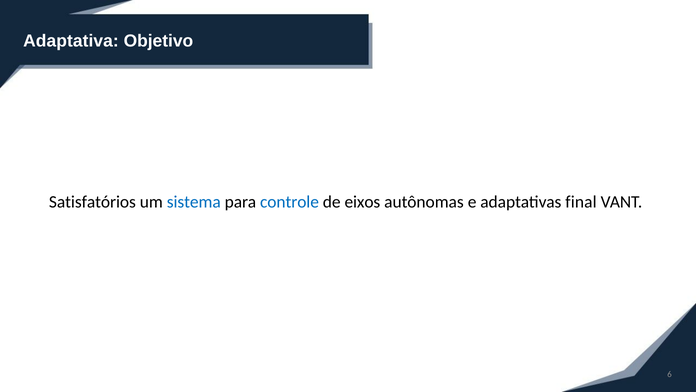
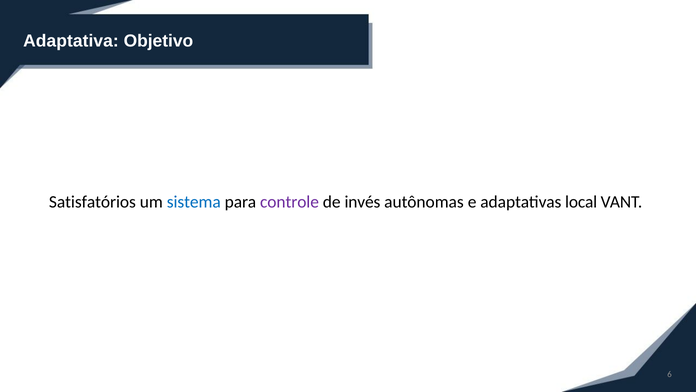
controle colour: blue -> purple (290, 202)
eixos: eixos -> invés (362, 202)
final: final -> local (581, 202)
